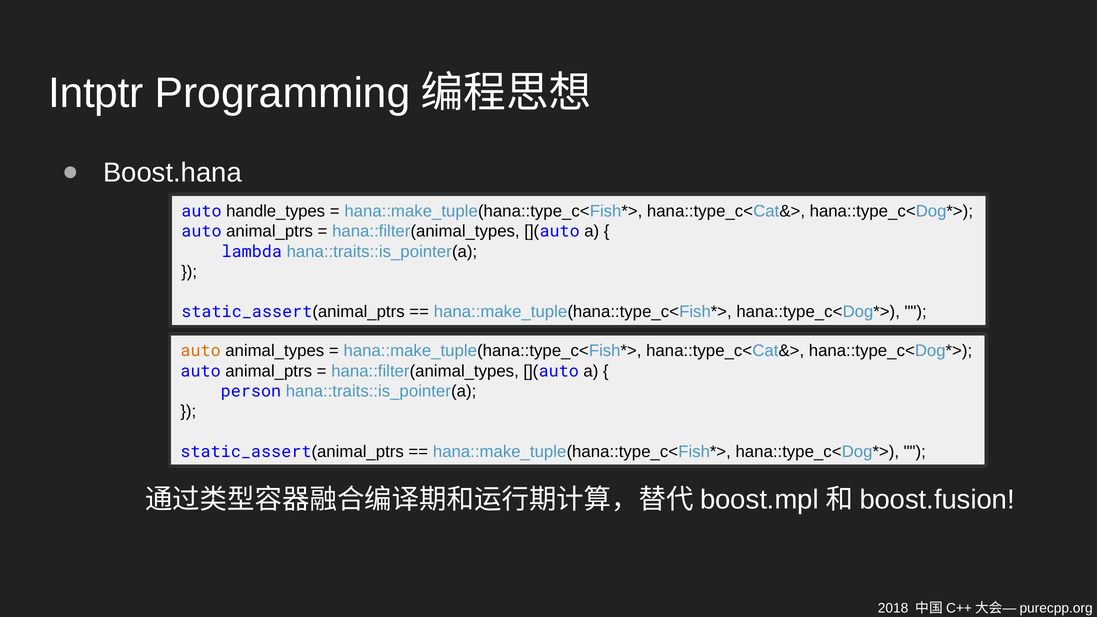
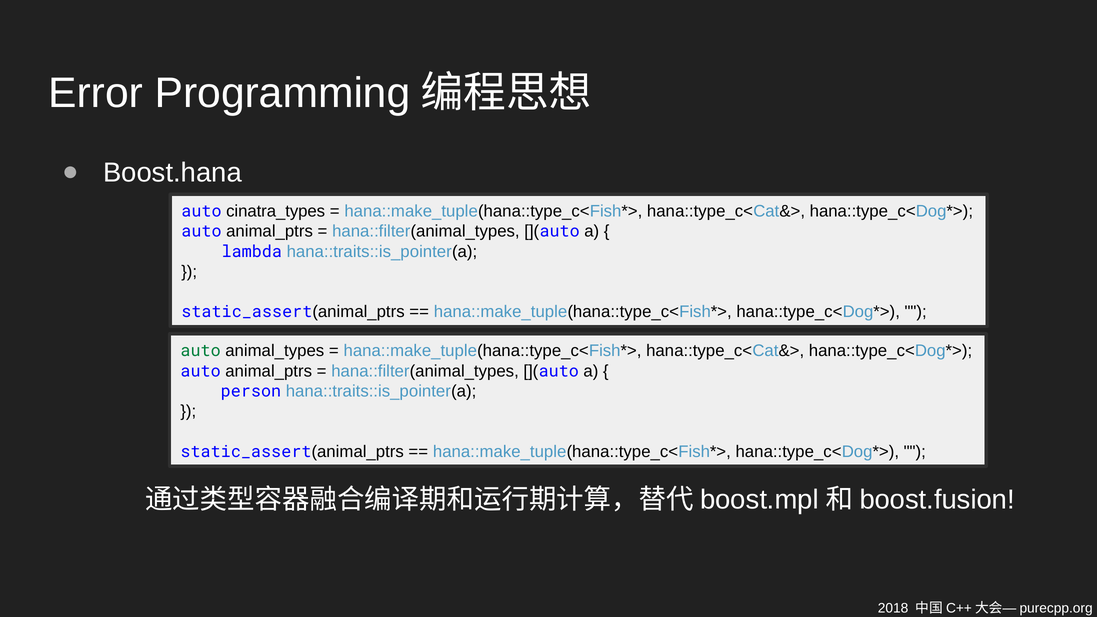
Intptr: Intptr -> Error (96, 93)
handle_types: handle_types -> cinatra_types (276, 211)
auto colour: orange -> green (201, 351)
